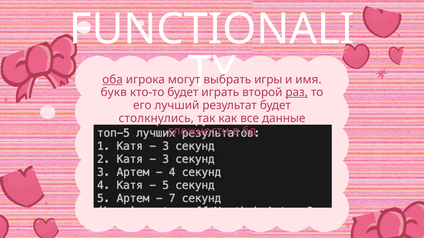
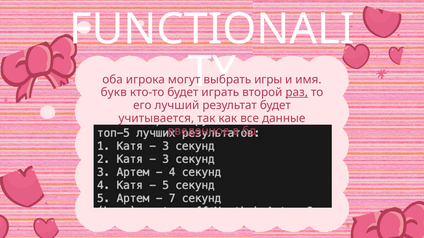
оба underline: present -> none (113, 80)
столкнулись: столкнулись -> учитывается (156, 118)
сложности: сложности -> введенное (199, 131)
